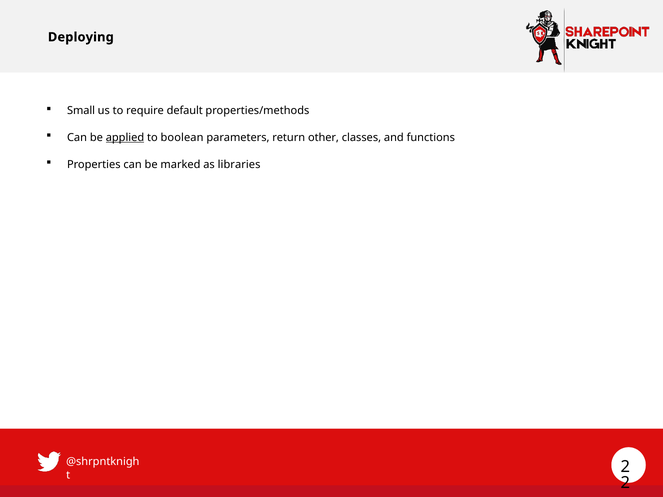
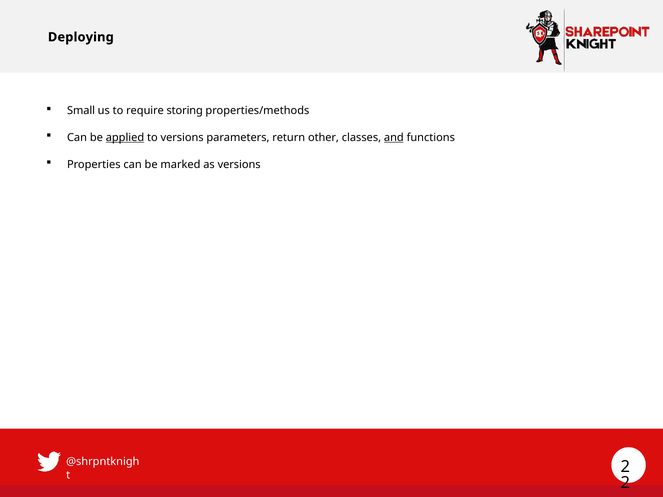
default: default -> storing (185, 111)
to boolean: boolean -> versions (182, 138)
and underline: none -> present (394, 138)
as libraries: libraries -> versions (239, 165)
